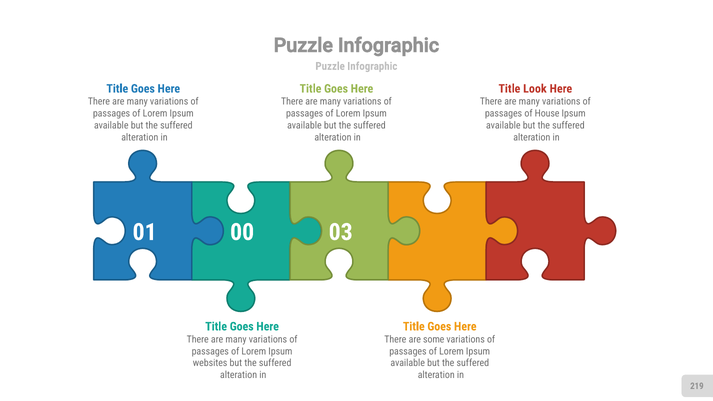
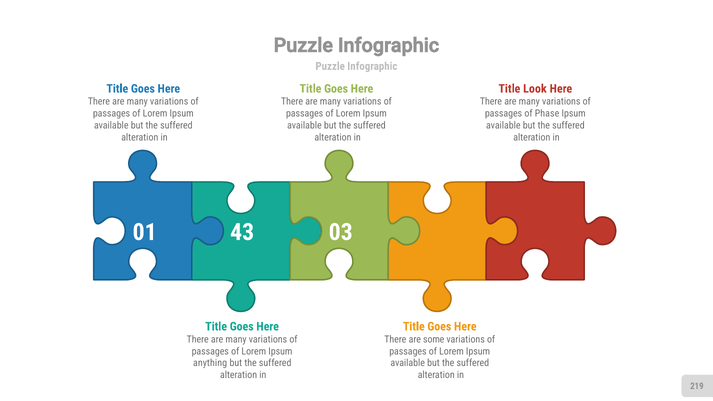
House: House -> Phase (547, 114)
00: 00 -> 43 (242, 232)
websites: websites -> anything (210, 363)
